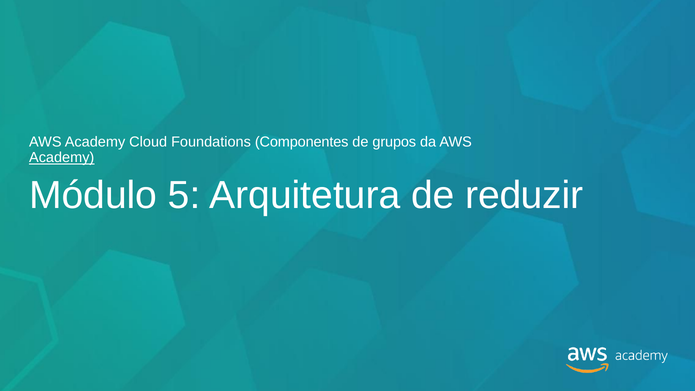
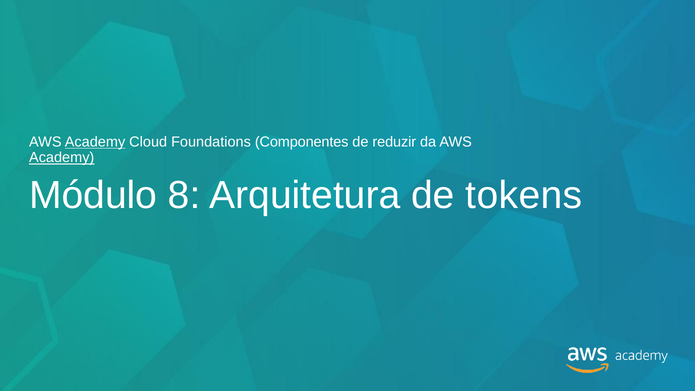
Academy underline: none -> present (95, 142)
grupos: grupos -> reduzir (394, 142)
5: 5 -> 8 (184, 195)
reduzir: reduzir -> tokens (524, 195)
